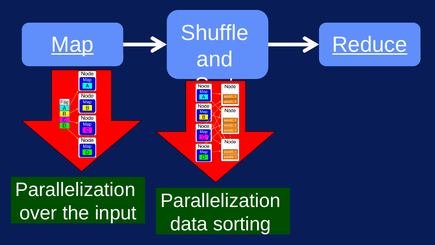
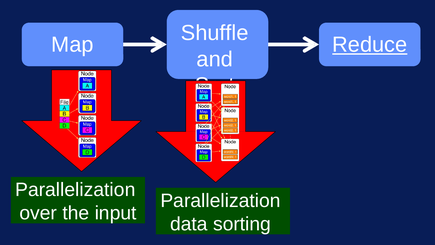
Map underline: present -> none (72, 44)
